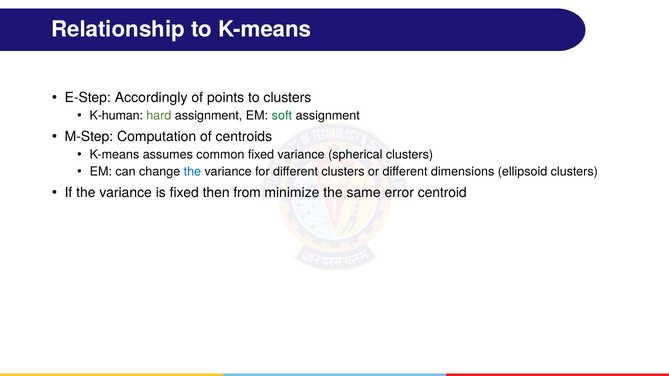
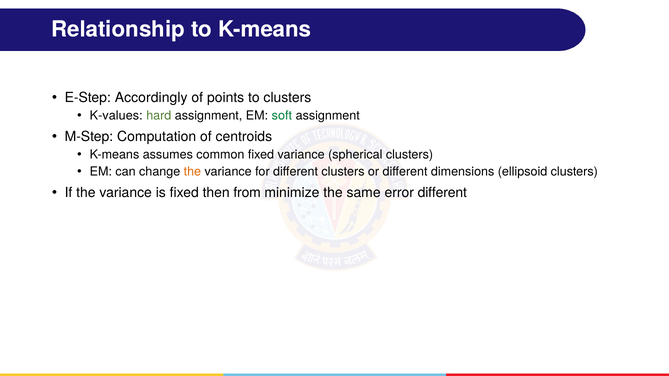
K-human: K-human -> K-values (116, 116)
the colour: blue -> orange (192, 172)
error centroid: centroid -> different (442, 193)
